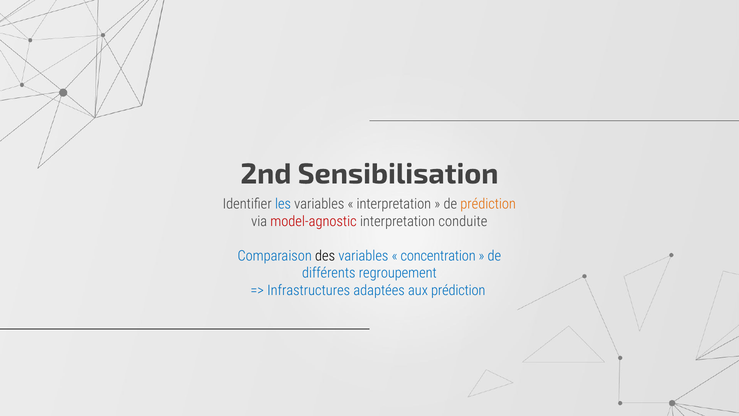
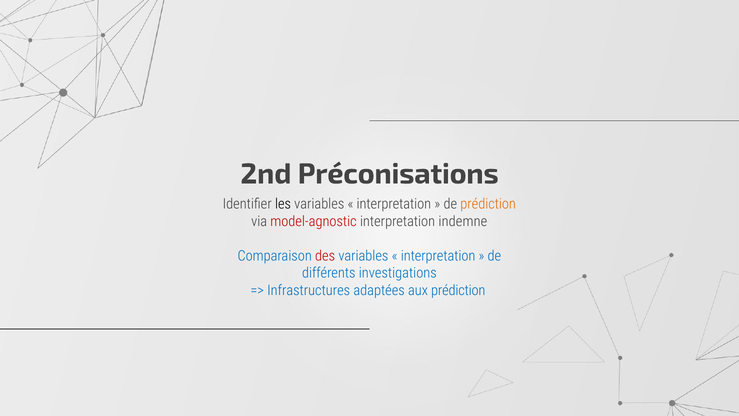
Sensibilisation: Sensibilisation -> Préconisations (398, 174)
les colour: blue -> black (283, 204)
conduite: conduite -> indemne (463, 221)
des colour: black -> red (325, 256)
concentration: concentration -> interpretation (438, 256)
regroupement: regroupement -> investigations (398, 273)
